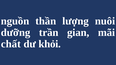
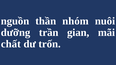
lượng: lượng -> nhóm (75, 21)
khỏi: khỏi -> trốn (50, 44)
